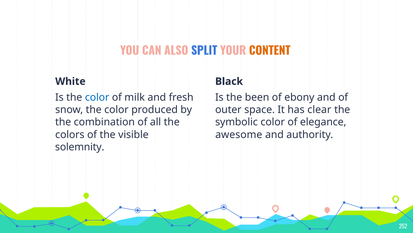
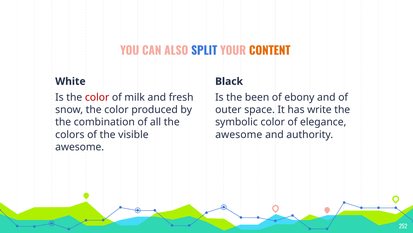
color colour: blue -> red (97, 97)
clear: clear -> write (319, 109)
solemnity: solemnity -> awesome (80, 147)
